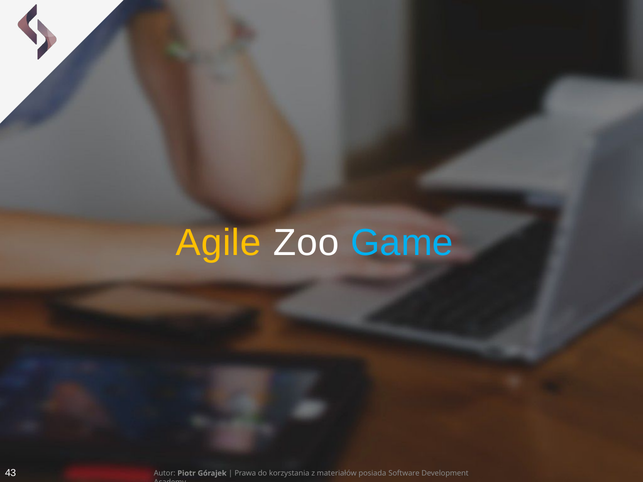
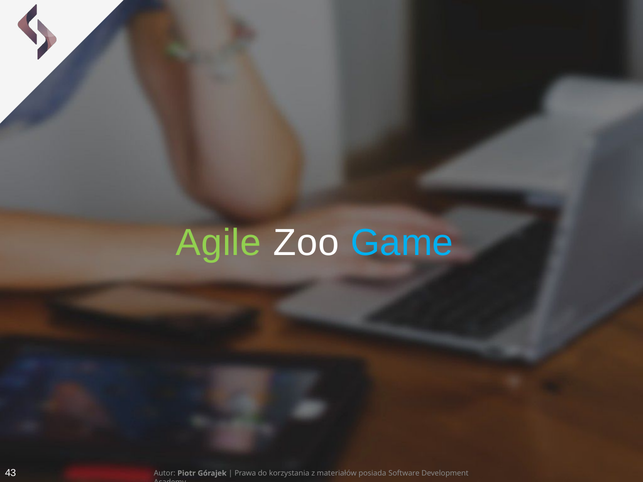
Agile colour: yellow -> light green (218, 243)
